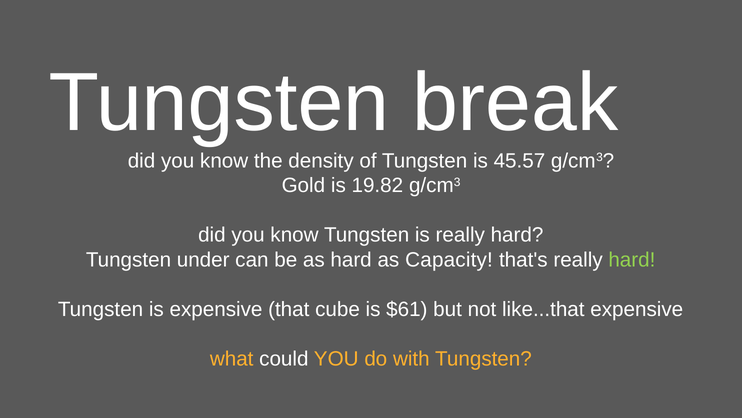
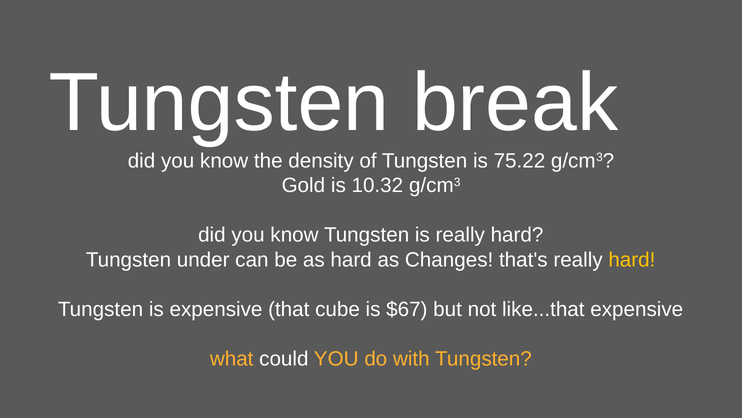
45.57: 45.57 -> 75.22 (519, 161)
19.82: 19.82 -> 10.32 (377, 185)
Capacity: Capacity -> Changes (449, 260)
hard colour: light green -> yellow (632, 260)
$61: $61 -> $67 (407, 309)
